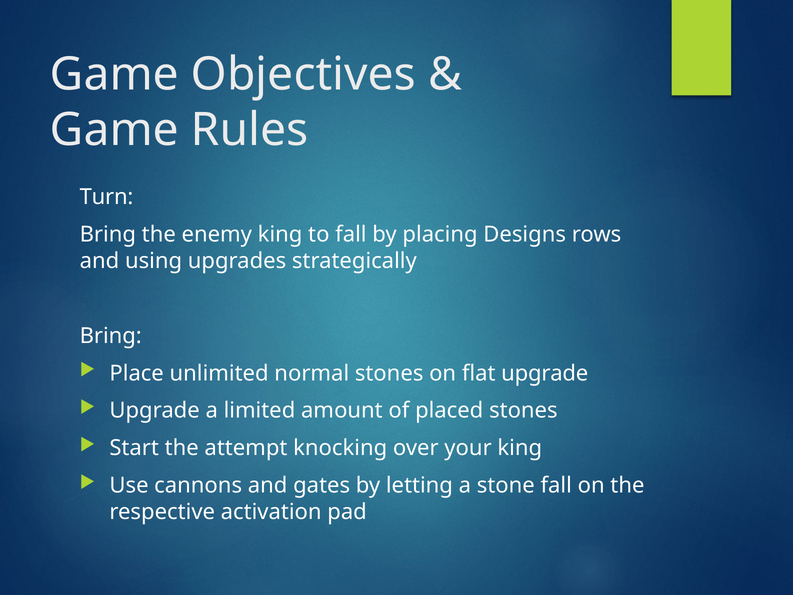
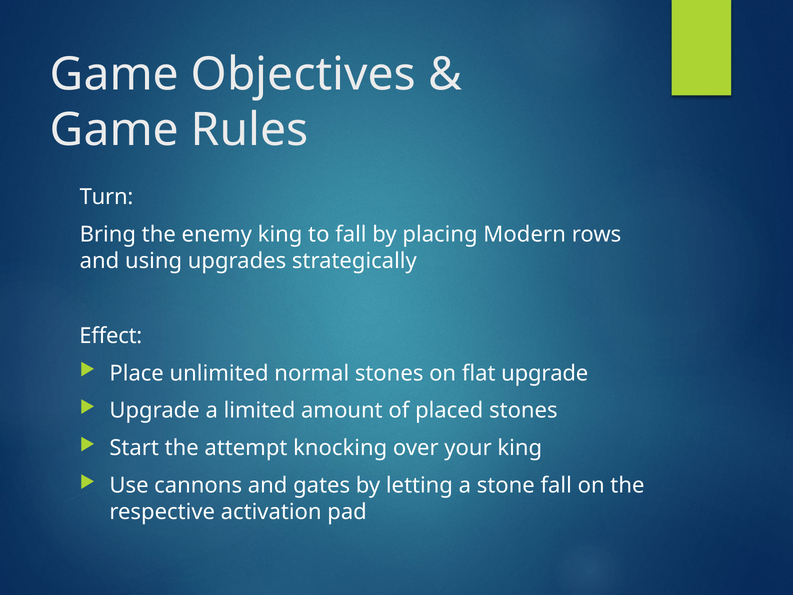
Designs: Designs -> Modern (525, 234)
Bring: Bring -> Effect (111, 336)
